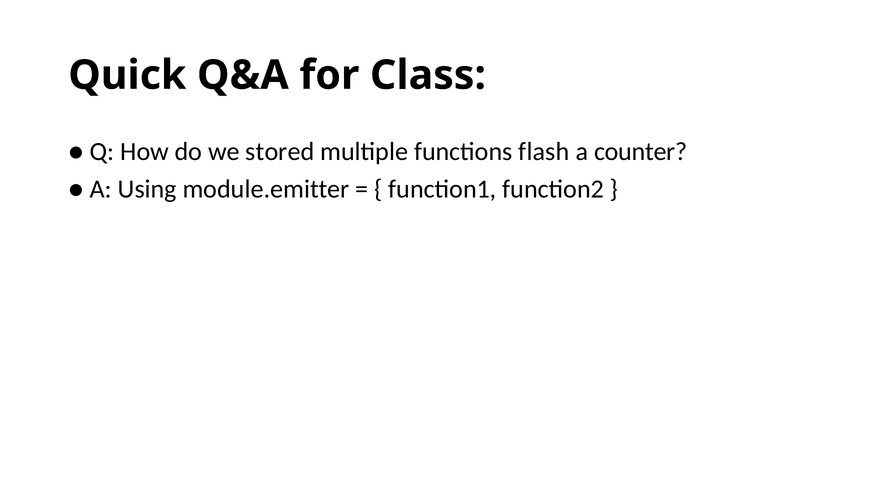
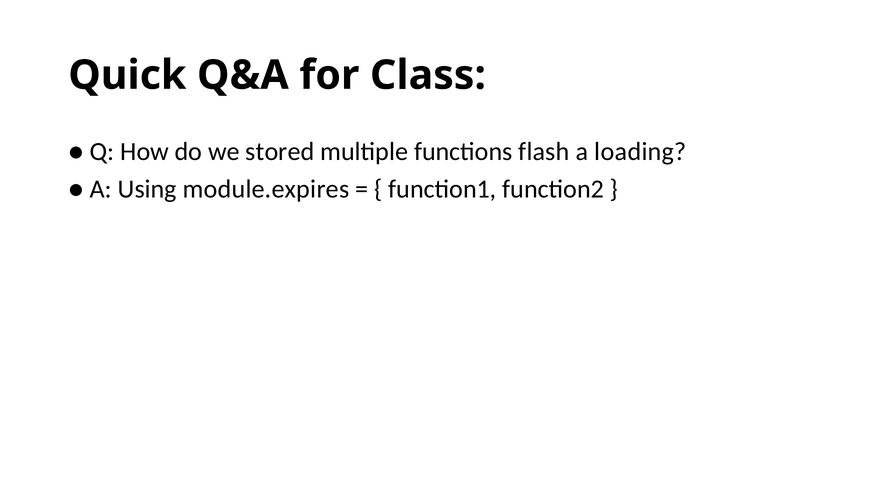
counter: counter -> loading (640, 151)
module.emitter: module.emitter -> module.expires (266, 189)
